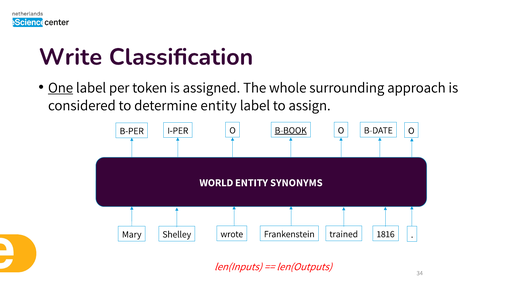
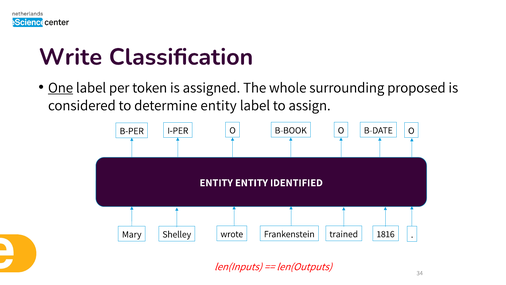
approach: approach -> proposed (416, 88)
B-BOOK underline: present -> none (291, 130)
WORLD: WORLD -> ENTITY (216, 182)
SYNONYMS: SYNONYMS -> IDENTIFIED (296, 182)
